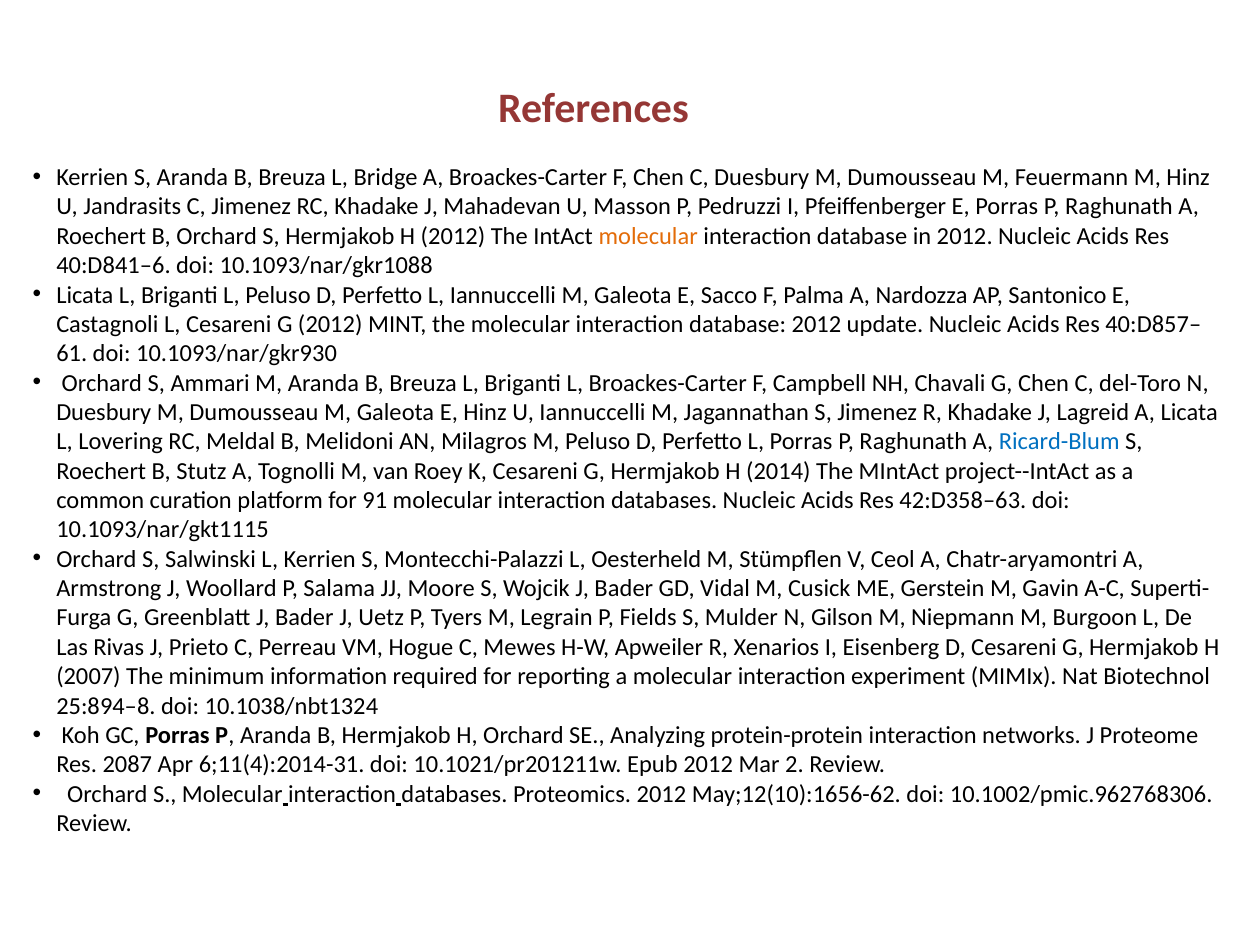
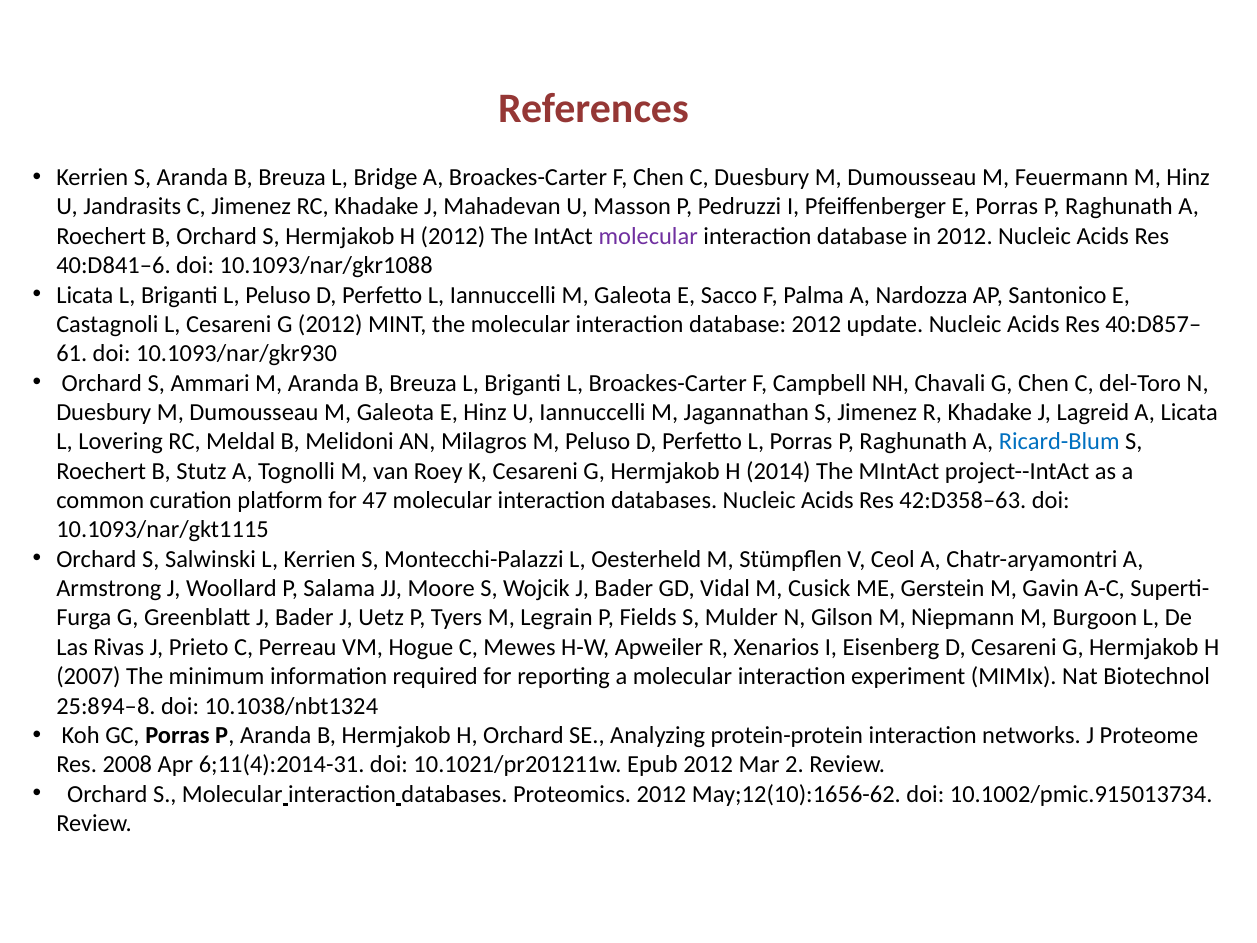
molecular colour: orange -> purple (648, 236)
91: 91 -> 47 (375, 500)
2087: 2087 -> 2008 (127, 764)
10.1002/pmic.962768306: 10.1002/pmic.962768306 -> 10.1002/pmic.915013734 (1081, 794)
